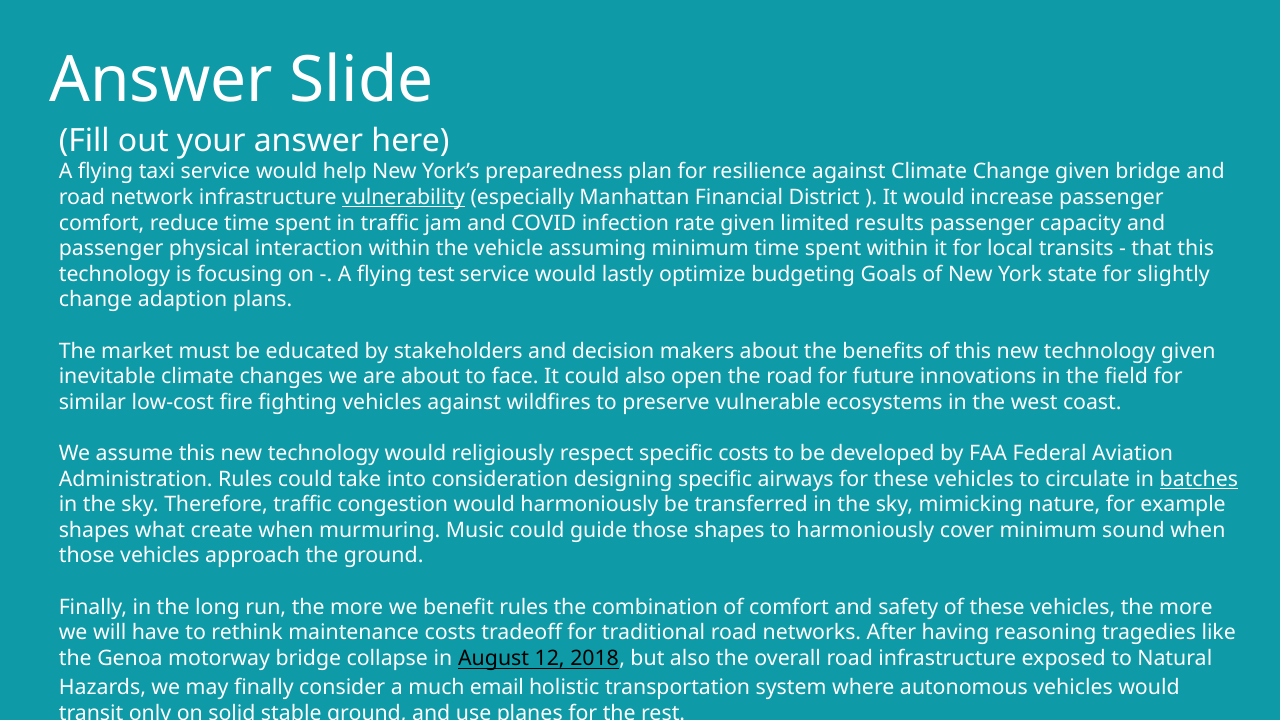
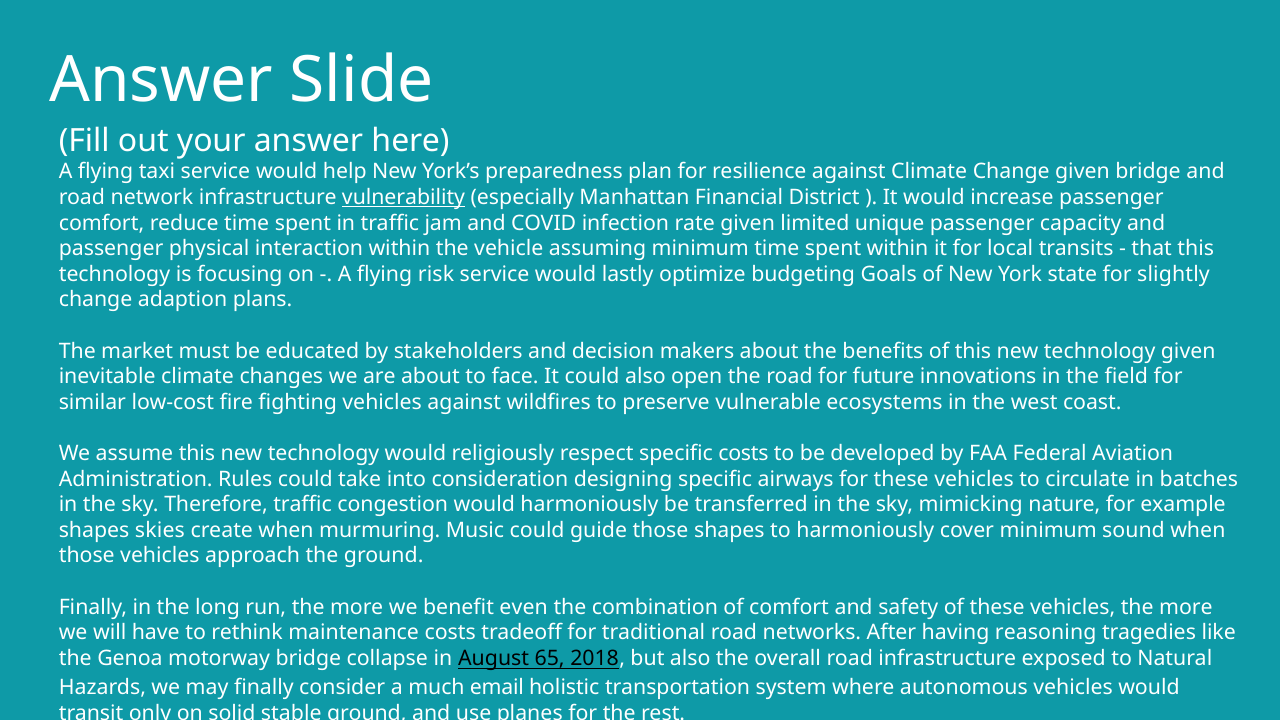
results: results -> unique (890, 223)
test: test -> risk (436, 274)
batches underline: present -> none (1199, 479)
what: what -> skies (160, 530)
benefit rules: rules -> even (524, 607)
12: 12 -> 65 (550, 658)
